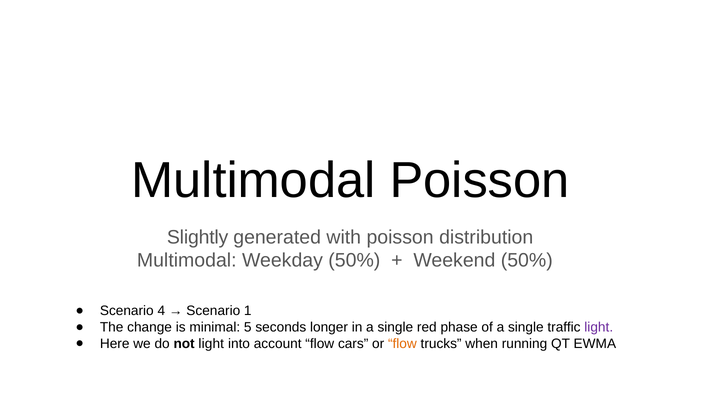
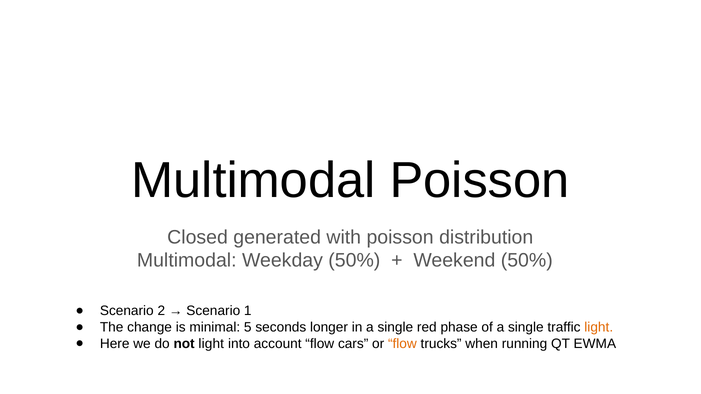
Slightly: Slightly -> Closed (198, 237)
4: 4 -> 2 (161, 311)
light colour: purple -> orange (599, 328)
